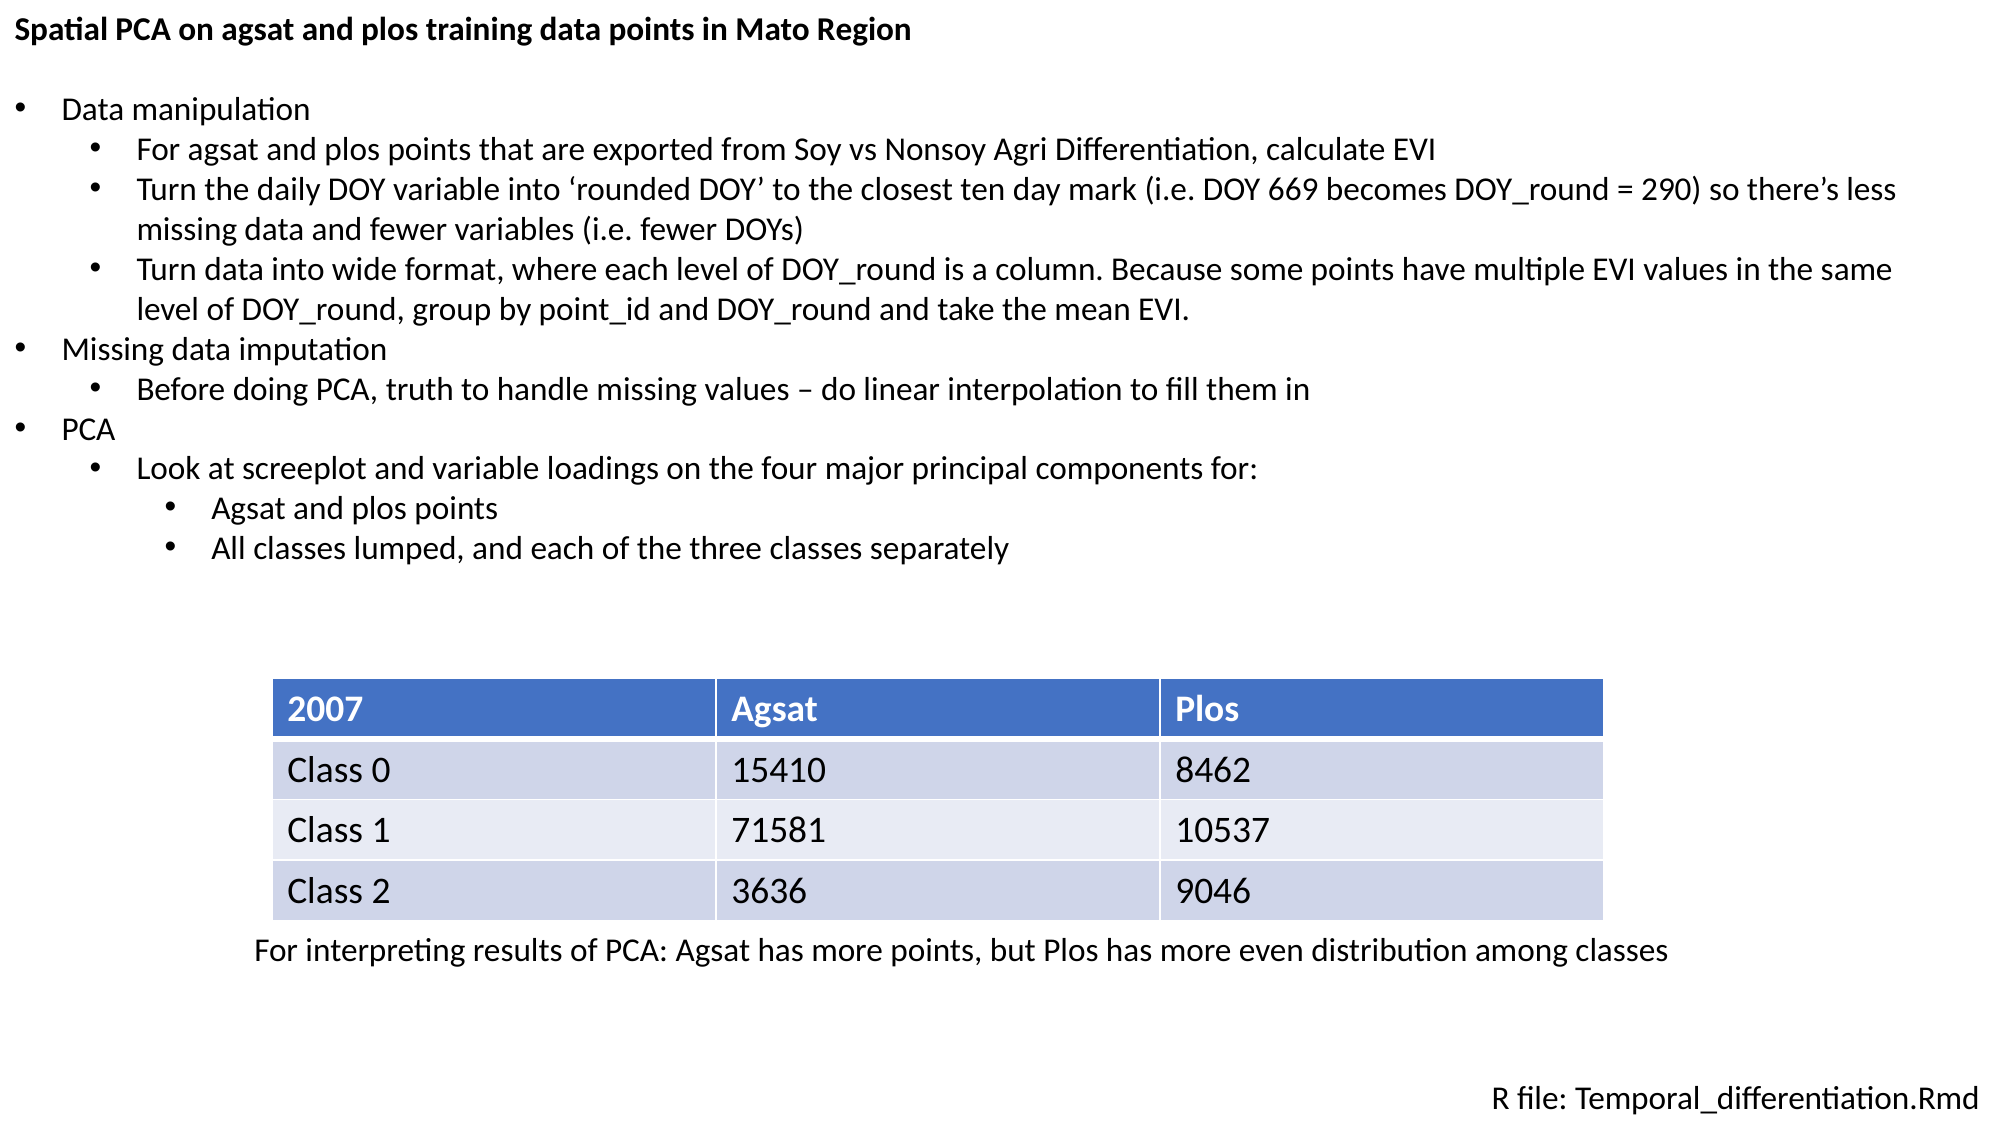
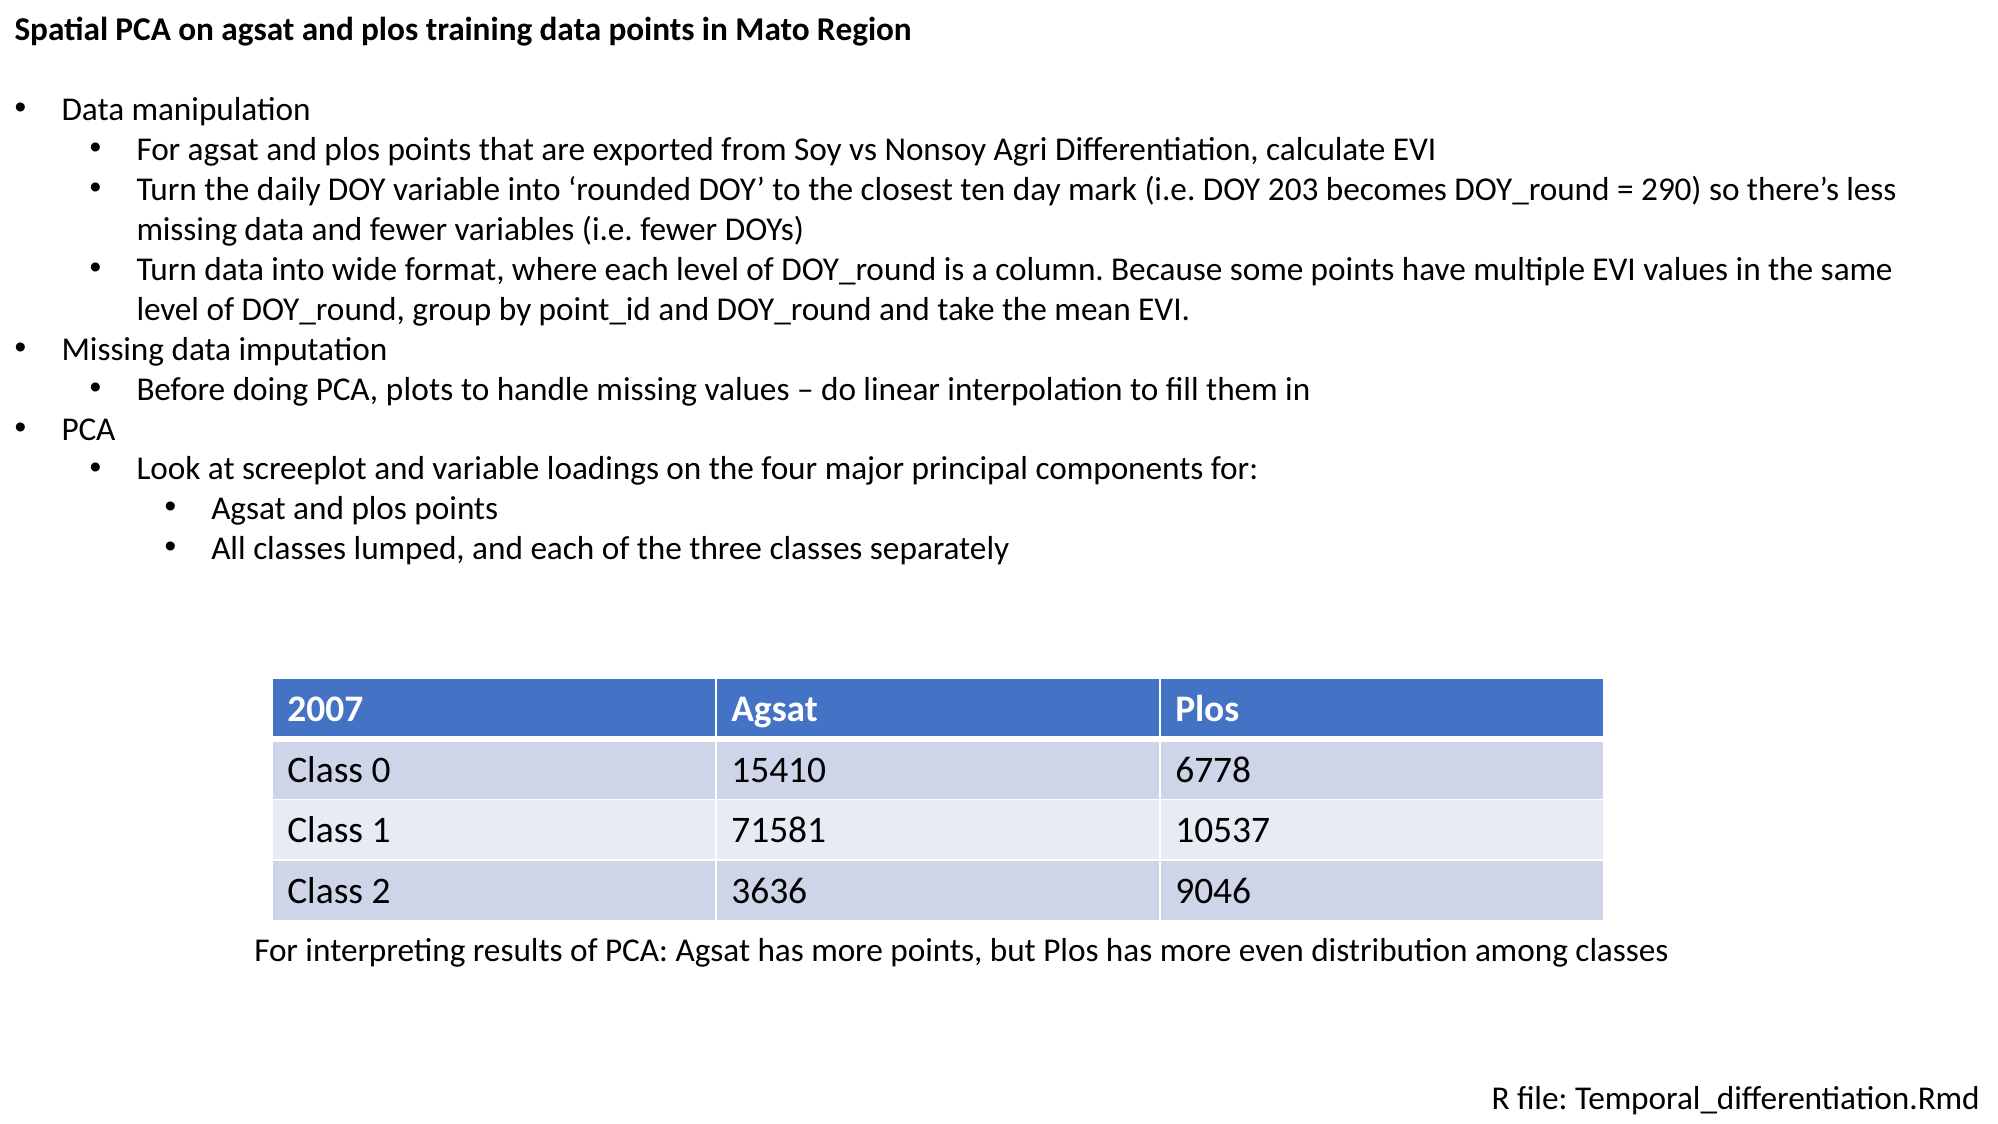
669: 669 -> 203 (1293, 189)
truth: truth -> plots (420, 389)
8462: 8462 -> 6778 (1213, 770)
